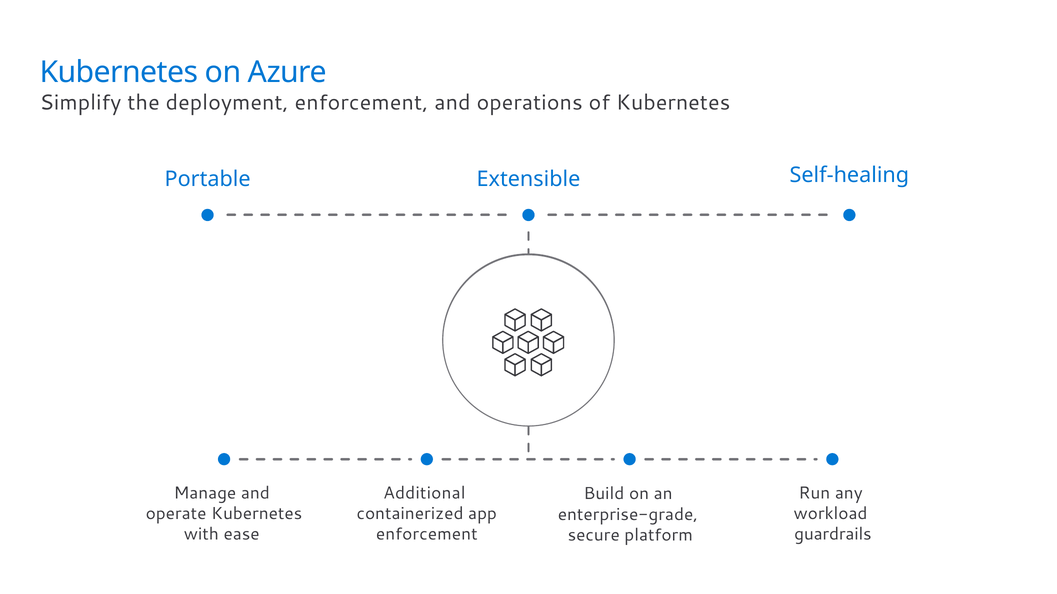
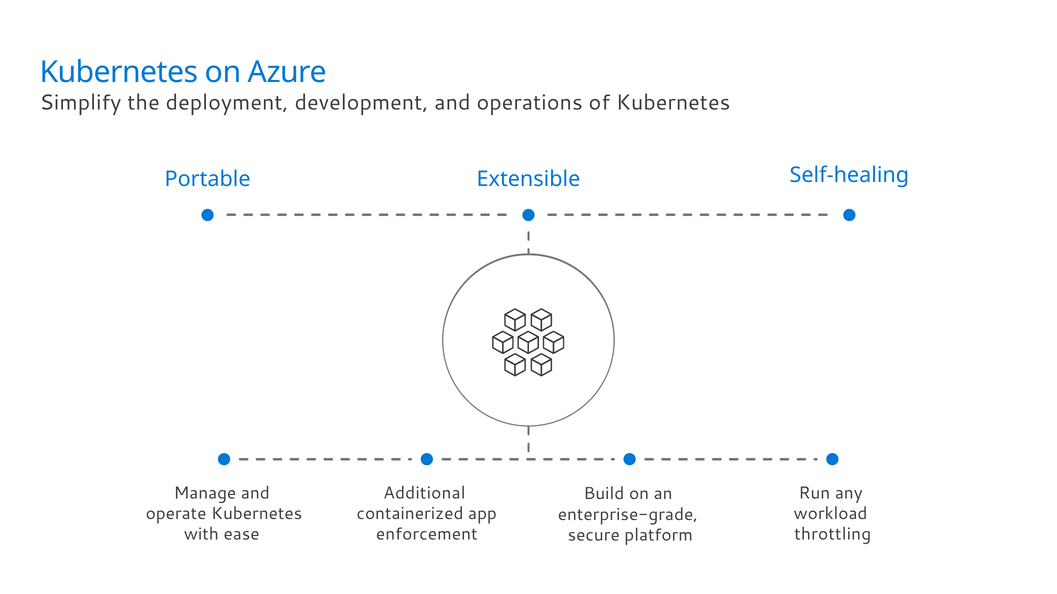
deployment enforcement: enforcement -> development (361, 103)
guardrails: guardrails -> throttling (833, 535)
